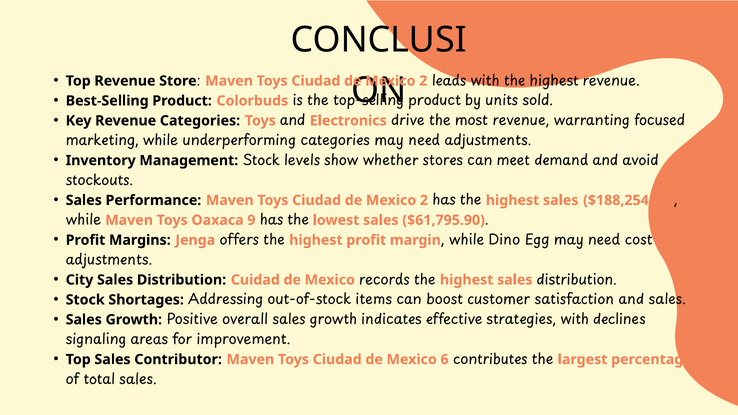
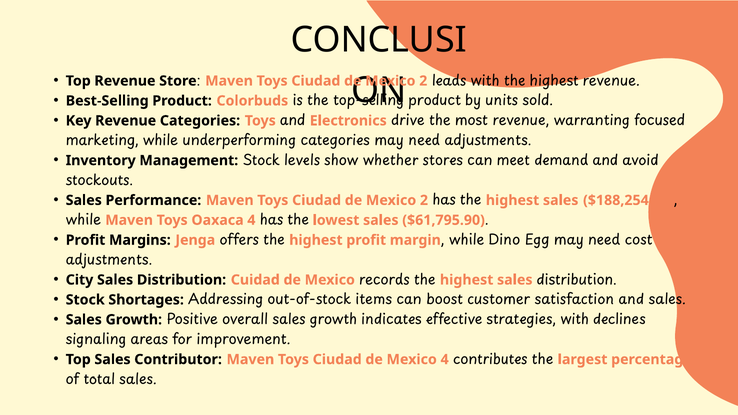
Oaxaca 9: 9 -> 4 (251, 220)
Mexico 6: 6 -> 4 (445, 360)
